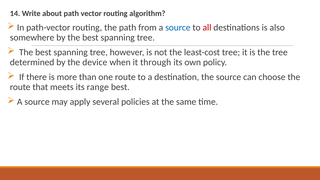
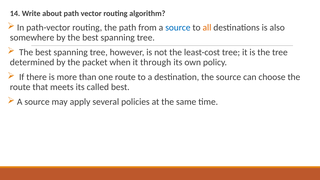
all colour: red -> orange (207, 27)
device: device -> packet (95, 62)
range: range -> called (98, 87)
